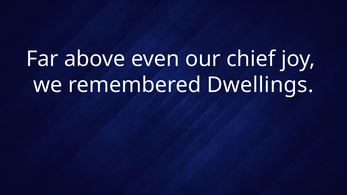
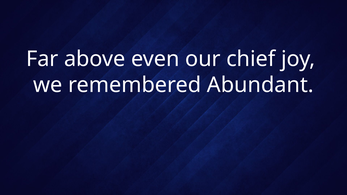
Dwellings: Dwellings -> Abundant (260, 85)
